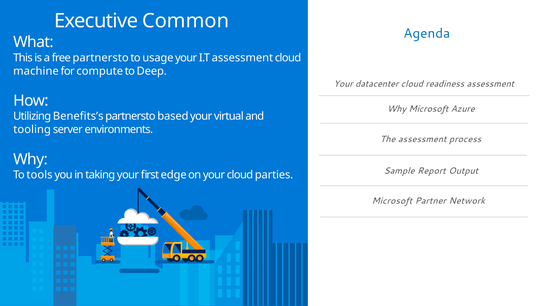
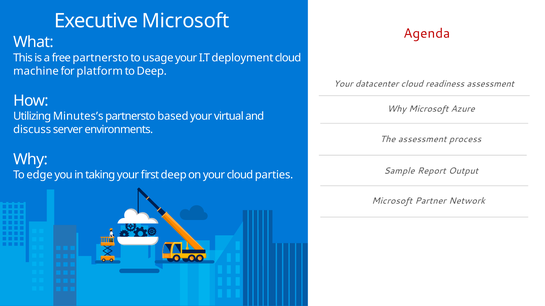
Executive Common: Common -> Microsoft (186, 21)
Agenda colour: blue -> red (427, 33)
I.T assessment: assessment -> deployment (242, 58)
compute: compute -> platform (100, 71)
Benefits’s: Benefits’s -> Minutes’s (78, 117)
tooling: tooling -> discuss (32, 130)
tools: tools -> edge (40, 175)
first edge: edge -> deep (174, 175)
